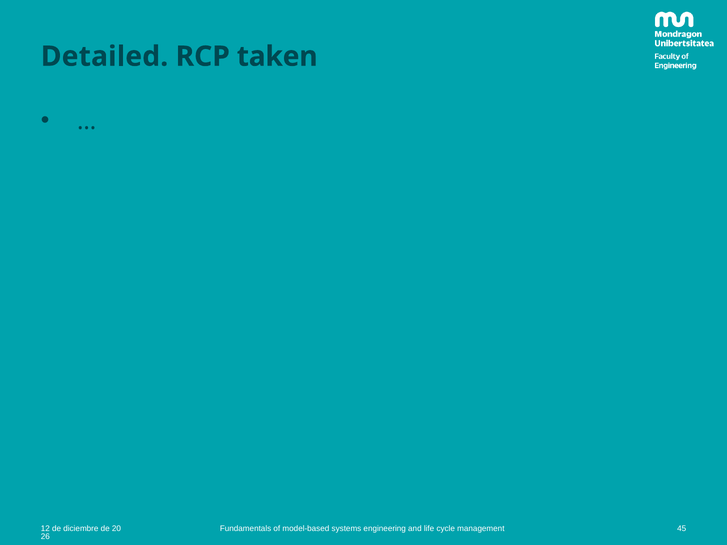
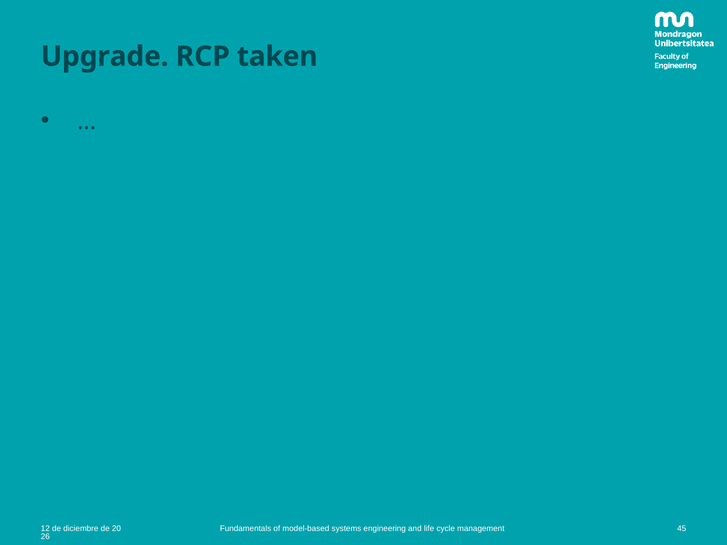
Detailed: Detailed -> Upgrade (105, 56)
